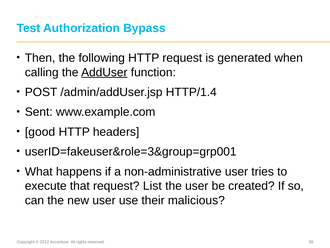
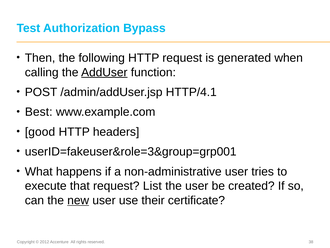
HTTP/1.4: HTTP/1.4 -> HTTP/4.1 (191, 92)
Sent: Sent -> Best (39, 112)
new underline: none -> present (78, 200)
malicious: malicious -> certificate (196, 200)
